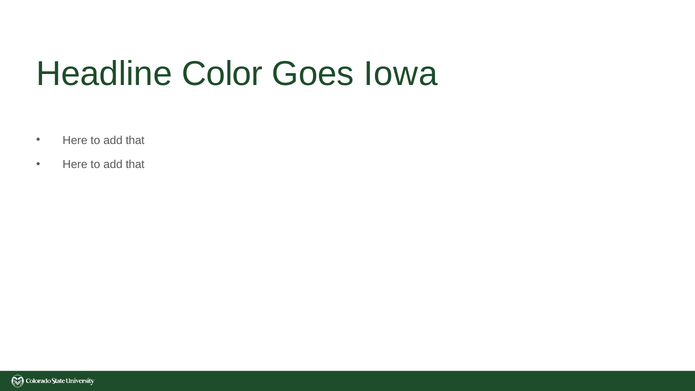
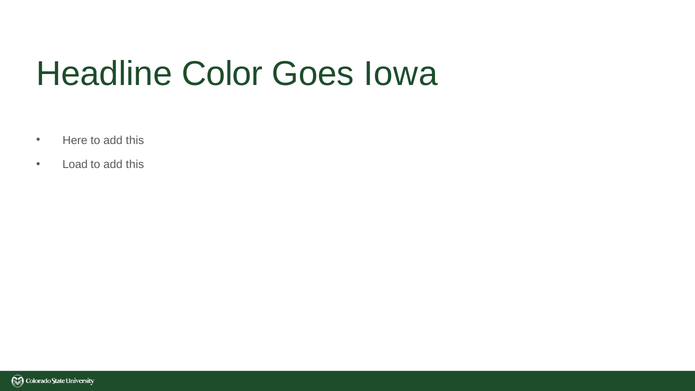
that: that -> this (135, 140)
Here: Here -> Load (75, 164)
that: that -> this (135, 164)
